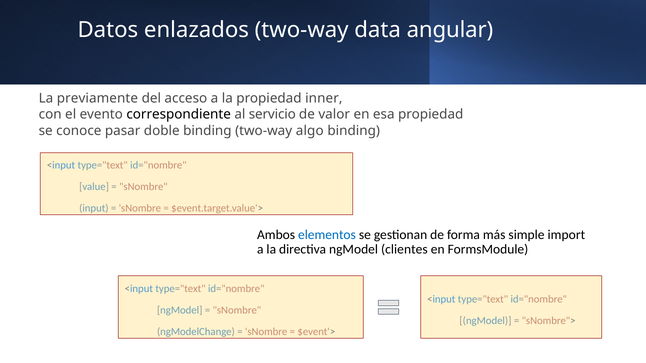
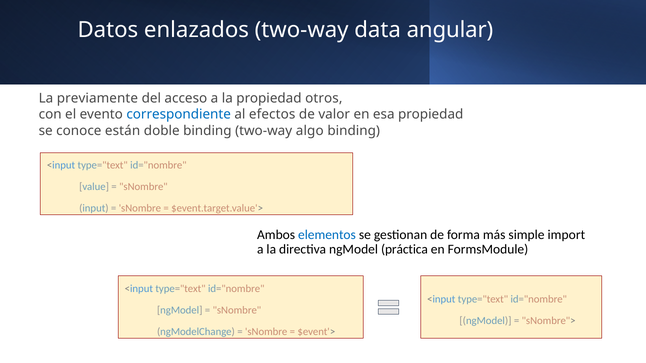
inner: inner -> otros (324, 98)
correspondiente colour: black -> blue (179, 115)
servicio: servicio -> efectos (272, 115)
pasar: pasar -> están (123, 131)
clientes: clientes -> práctica (404, 249)
